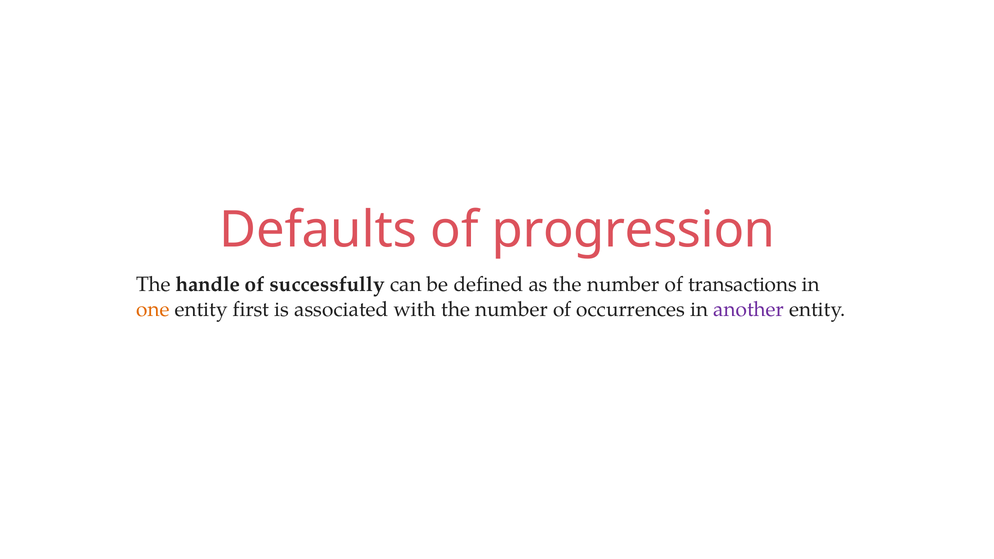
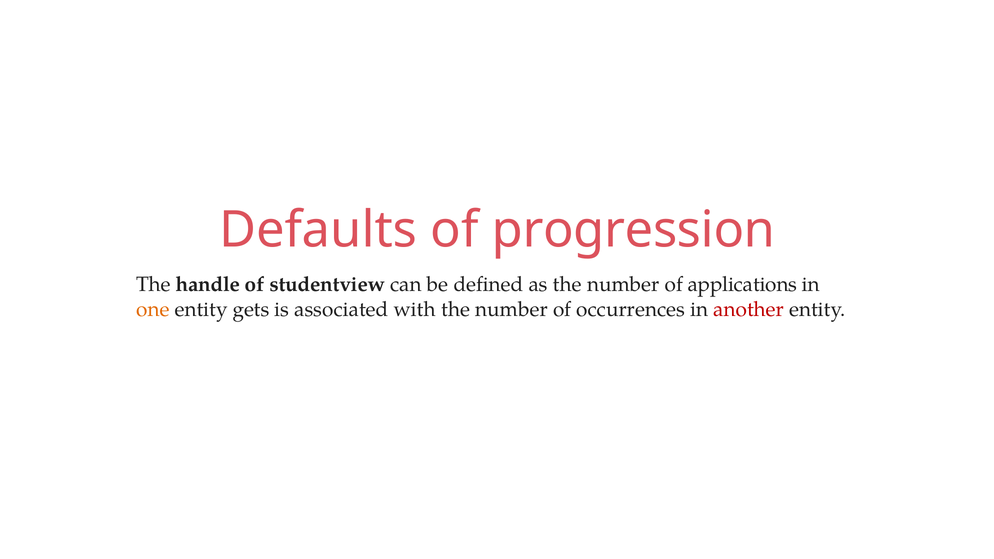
successfully: successfully -> studentview (327, 285)
transactions: transactions -> applications (742, 285)
first: first -> gets (251, 310)
another colour: purple -> red (749, 310)
